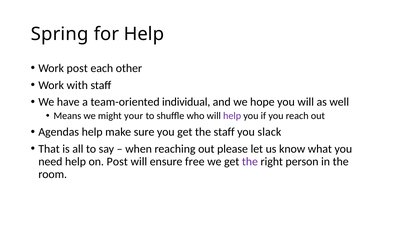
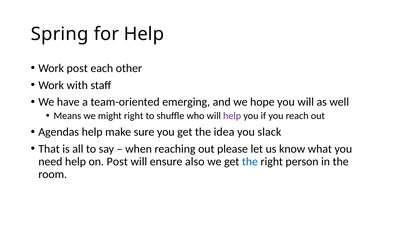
individual: individual -> emerging (186, 102)
might your: your -> right (134, 116)
the staff: staff -> idea (224, 132)
free: free -> also (195, 162)
the colour: purple -> blue (250, 162)
